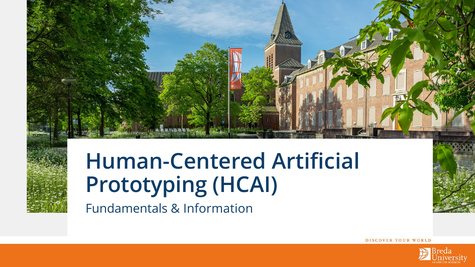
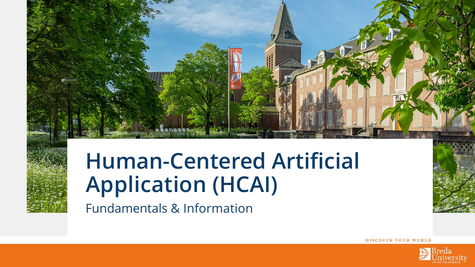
Prototyping: Prototyping -> Application (146, 185)
